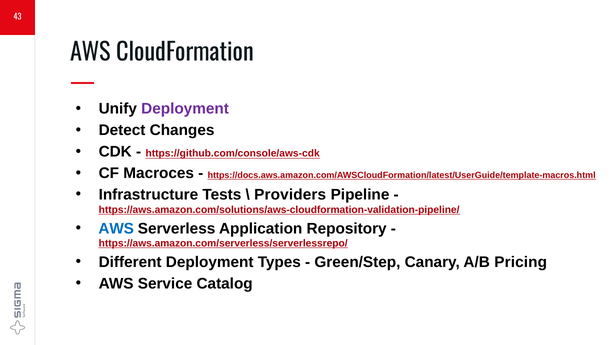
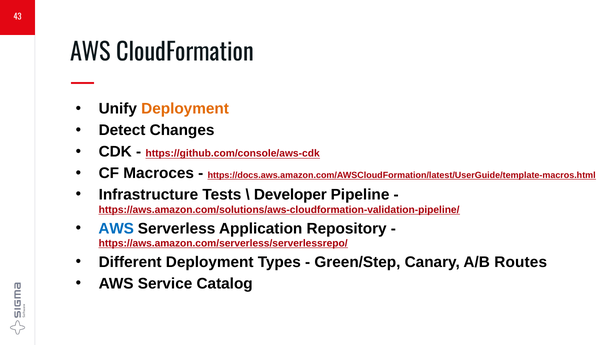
Deployment colour: purple -> orange (185, 109)
Providers: Providers -> Developer (290, 195)
Pricing: Pricing -> Routes (521, 262)
